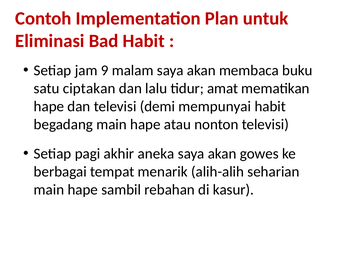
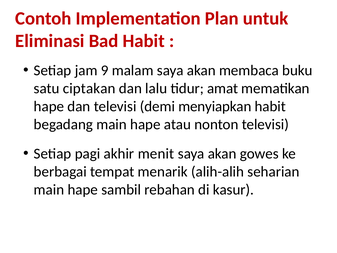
mempunyai: mempunyai -> menyiapkan (215, 106)
aneka: aneka -> menit (156, 154)
